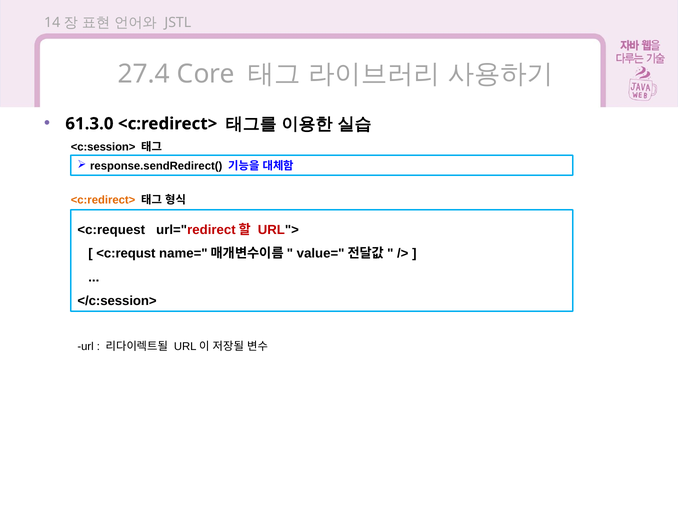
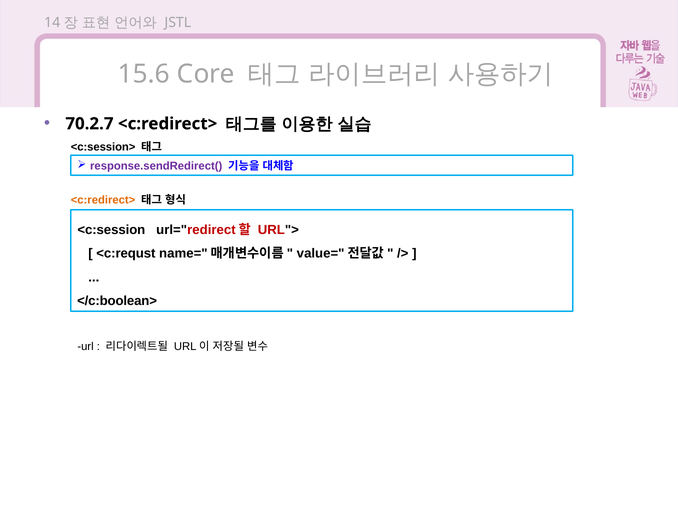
27.4: 27.4 -> 15.6 (144, 74)
61.3.0: 61.3.0 -> 70.2.7 (89, 124)
response.sendRedirect( colour: black -> purple (156, 166)
<c:request: <c:request -> <c:session (111, 230)
</c:session>: </c:session> -> </c:boolean> (117, 301)
